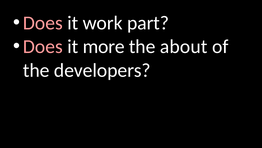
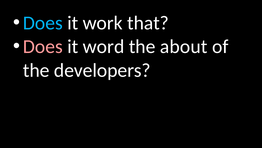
Does colour: pink -> light blue (43, 23)
part: part -> that (148, 23)
more: more -> word (104, 46)
